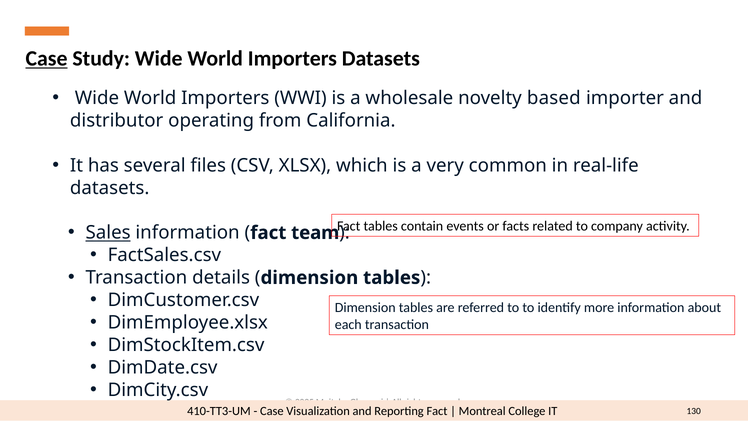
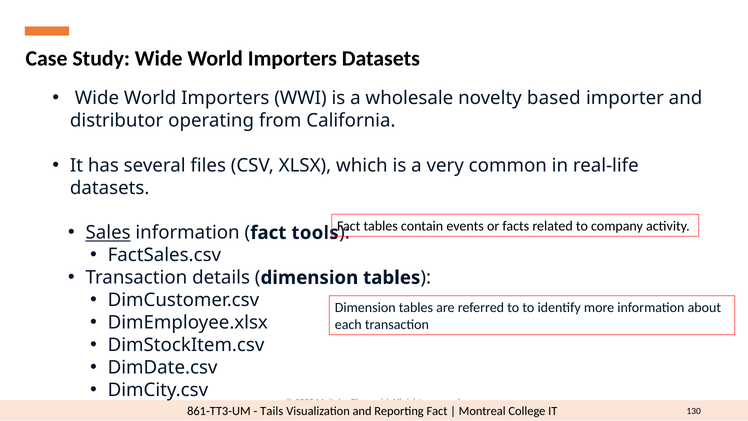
Case underline: present -> none (47, 59)
team: team -> tools (315, 233)
410-TT3-UM: 410-TT3-UM -> 861-TT3-UM (219, 411)
Case: Case -> Tails (272, 411)
